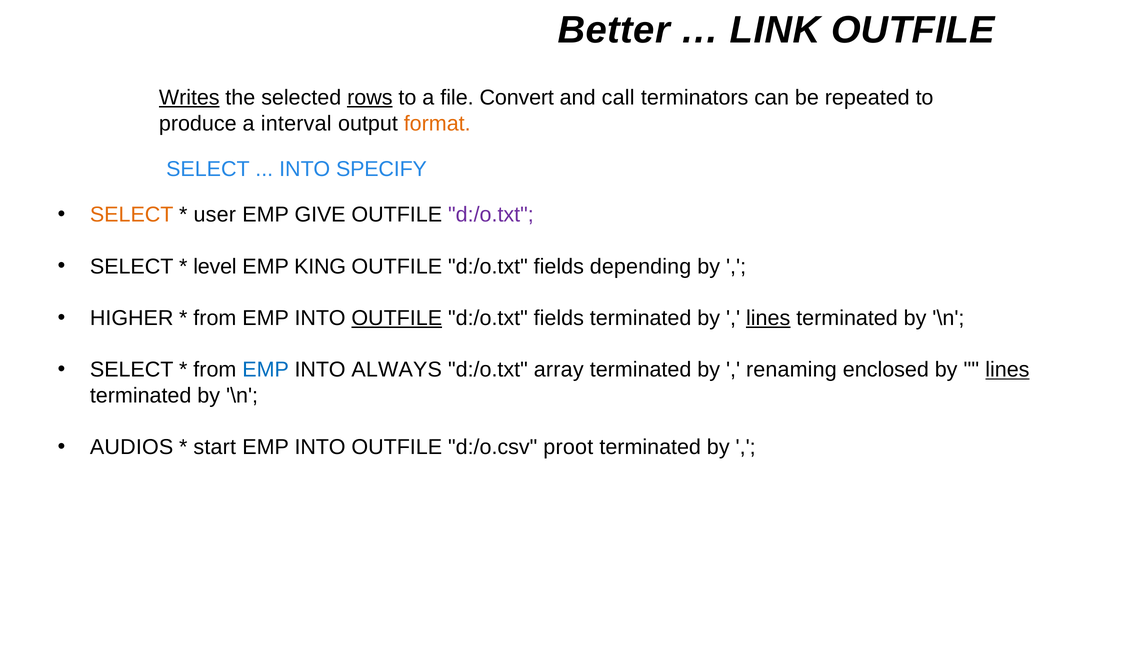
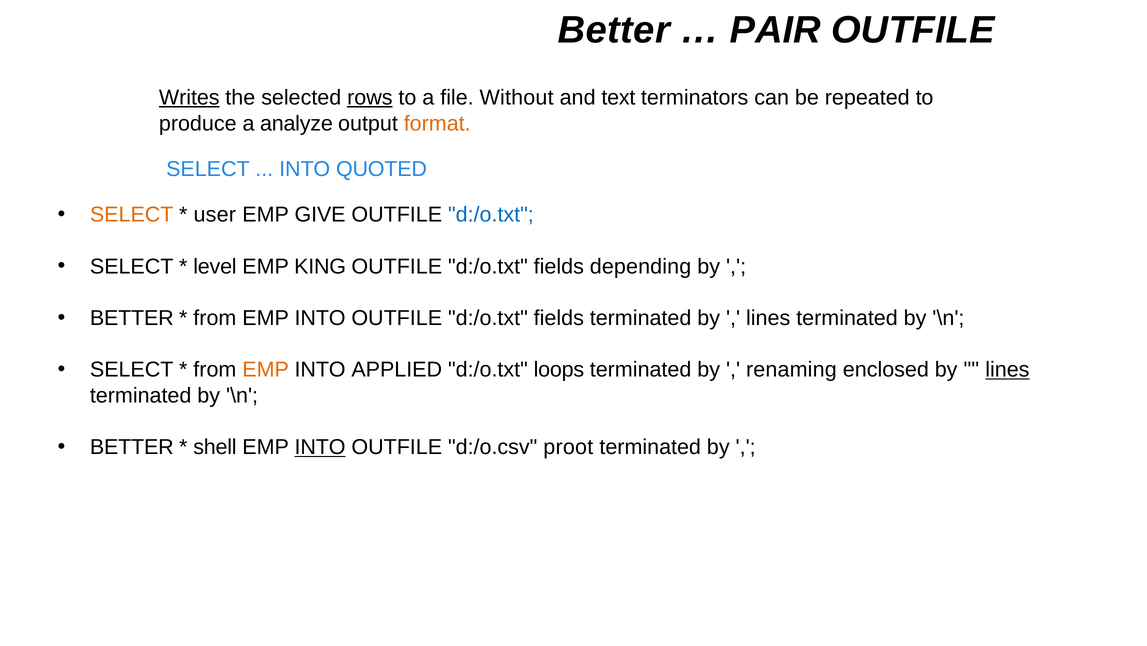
LINK: LINK -> PAIR (775, 30)
Convert: Convert -> Without (517, 97)
call: call -> text (618, 97)
interval: interval -> analyze (296, 123)
SPECIFY: SPECIFY -> QUOTED (381, 169)
d:/o.txt colour: purple -> blue (491, 214)
HIGHER: HIGHER -> BETTER (132, 318)
OUTFILE underline: present -> none (397, 318)
lines underline: present -> none (768, 318)
EMP colour: blue -> orange (266, 369)
ALWAYS: ALWAYS -> APPLIED (397, 369)
array: array -> loops (559, 369)
AUDIOS: AUDIOS -> BETTER (132, 447)
start: start -> shell (215, 447)
INTO underline: none -> present (320, 447)
